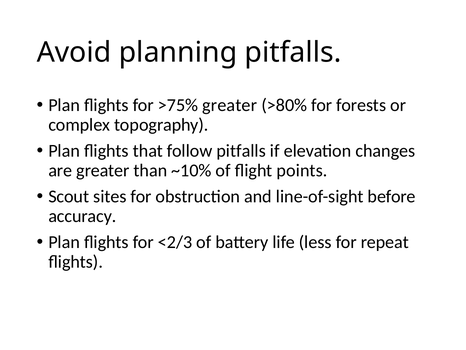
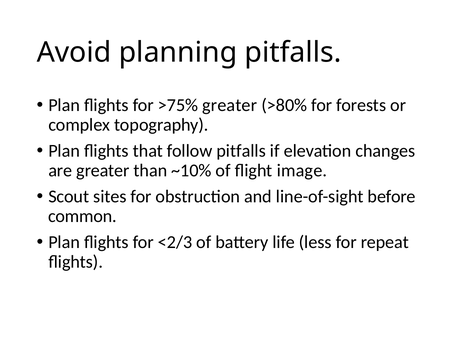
points: points -> image (302, 170)
accuracy: accuracy -> common (82, 216)
